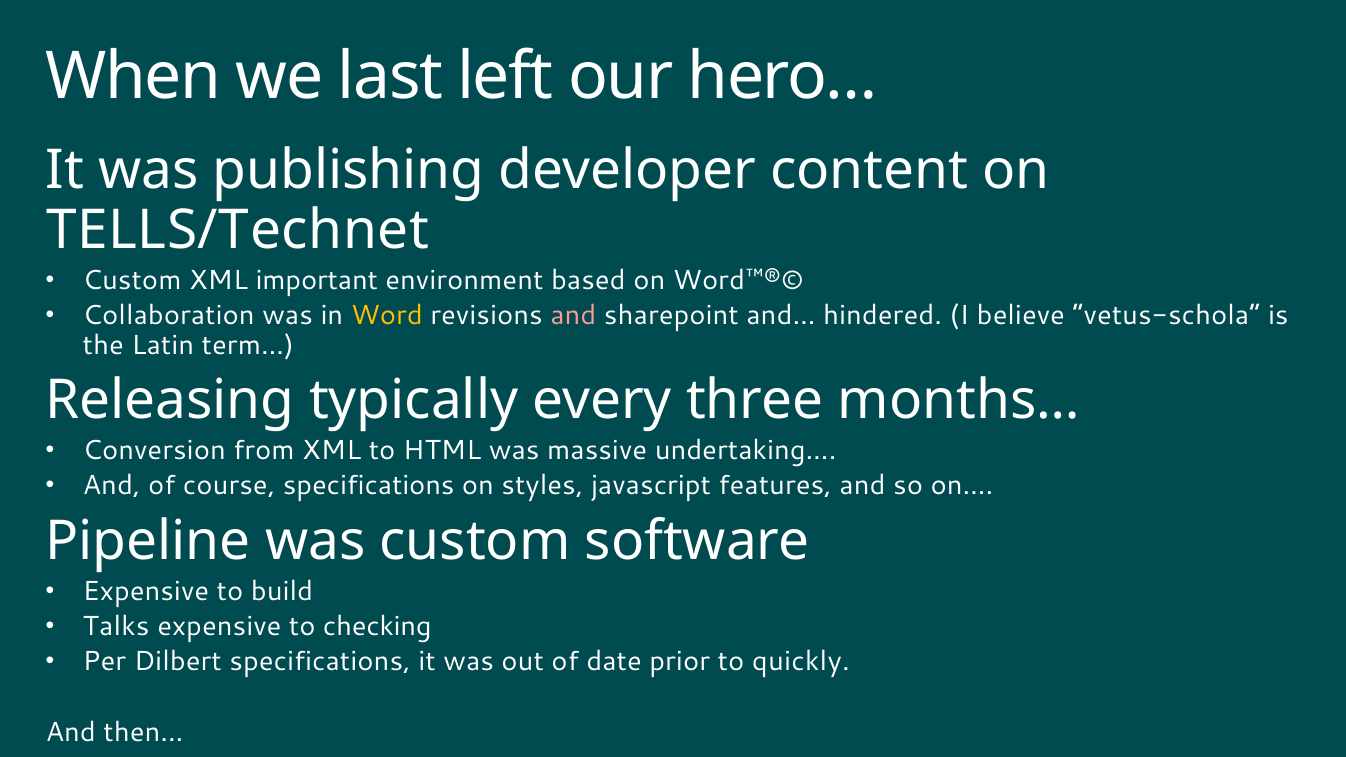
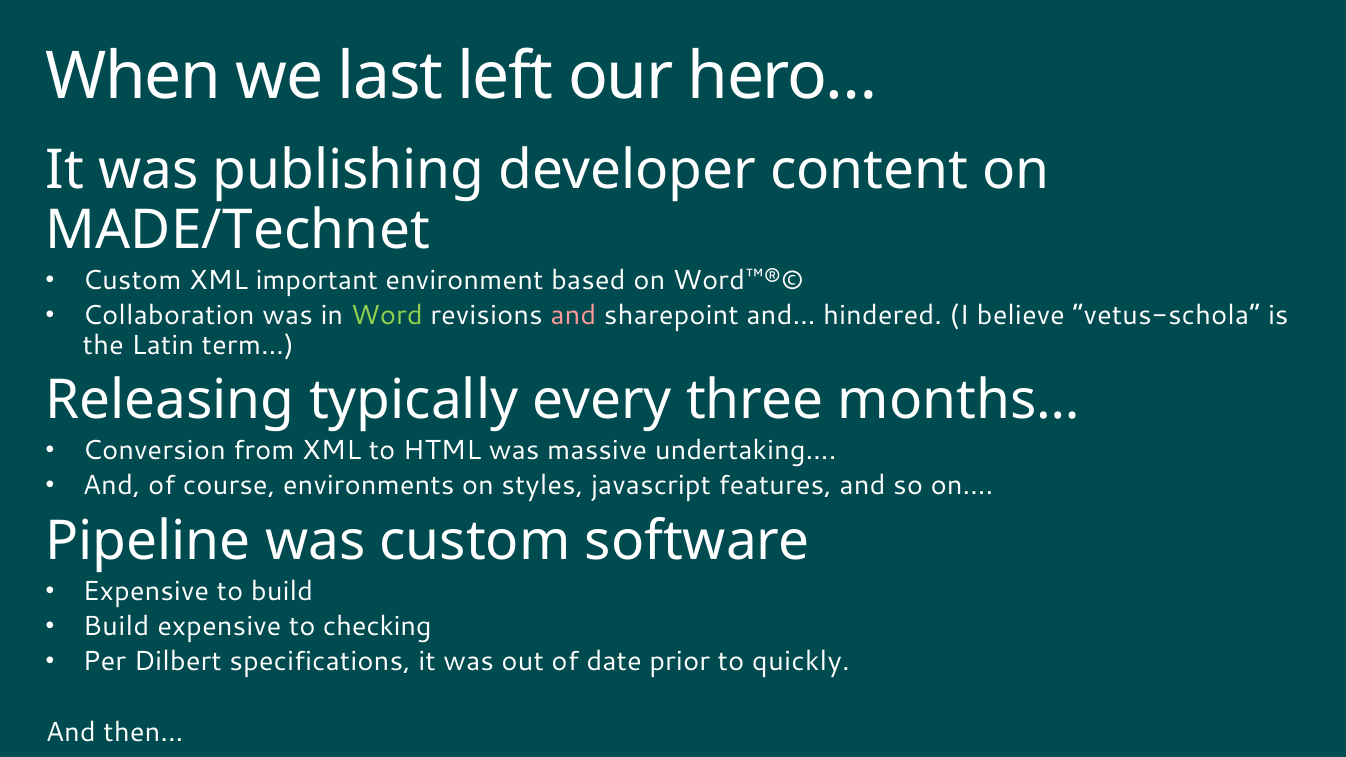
TELLS/Technet: TELLS/Technet -> MADE/Technet (238, 230)
Word colour: yellow -> light green (387, 315)
course specifications: specifications -> environments (369, 486)
Talks: Talks -> Build (116, 626)
